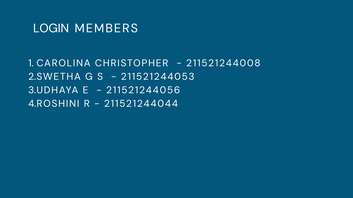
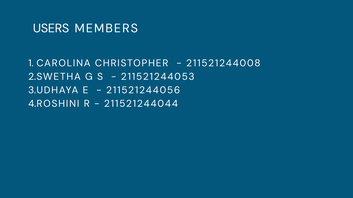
LOGIN: LOGIN -> USERS (51, 28)
